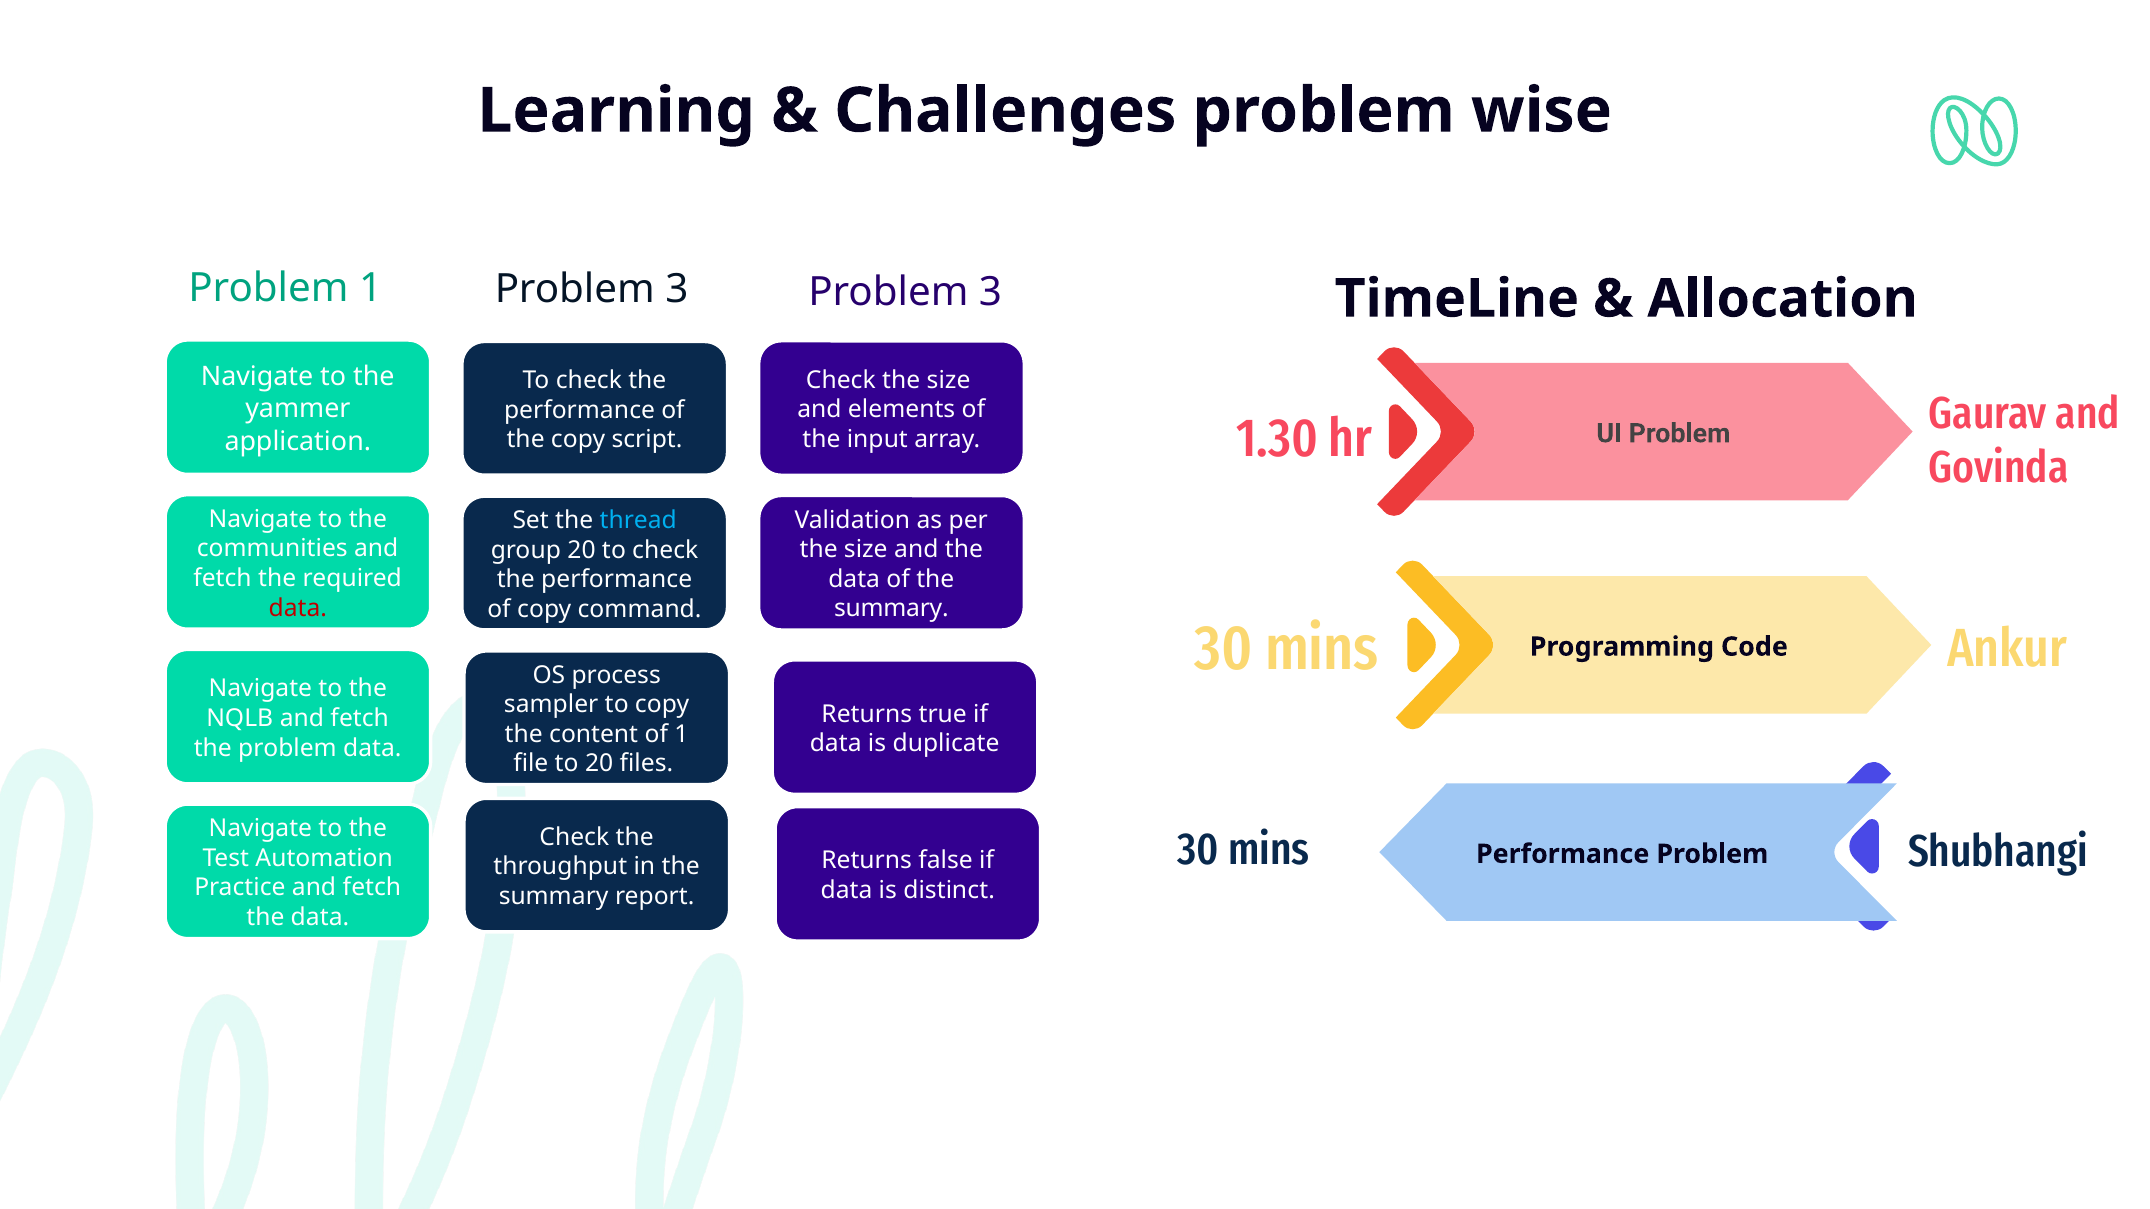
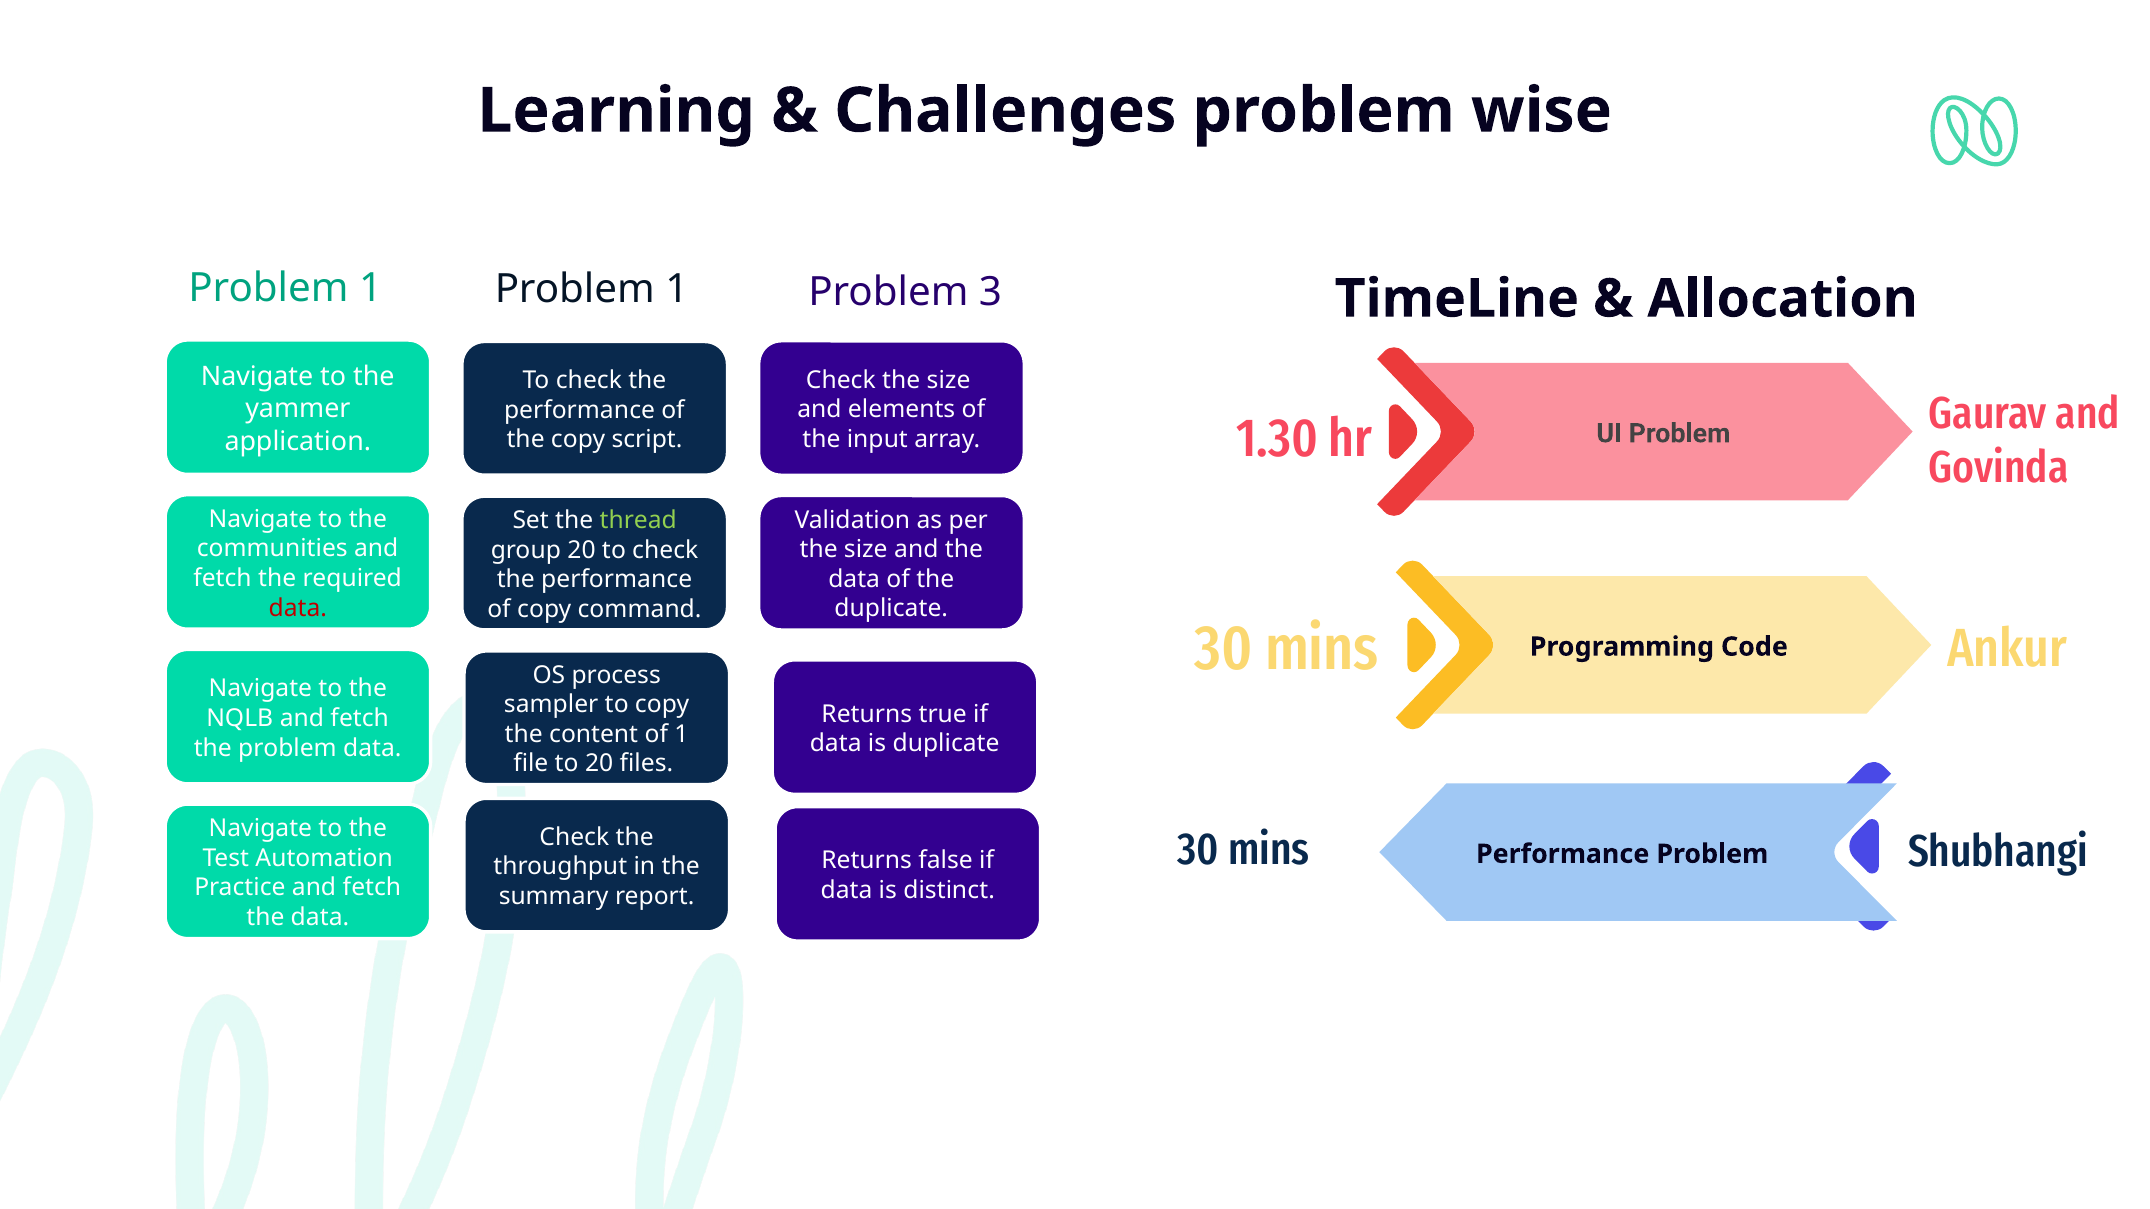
1 Problem 3: 3 -> 1 (677, 290)
thread colour: light blue -> light green (638, 521)
summary: summary -> duplicate (891, 609)
